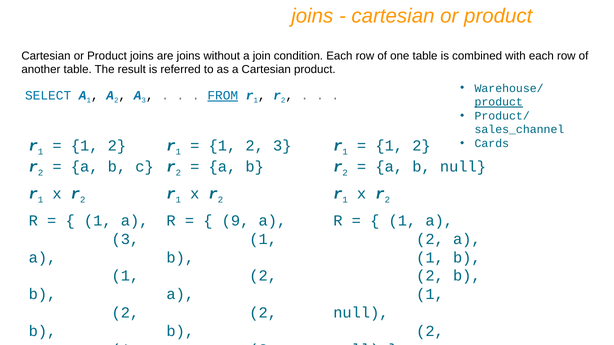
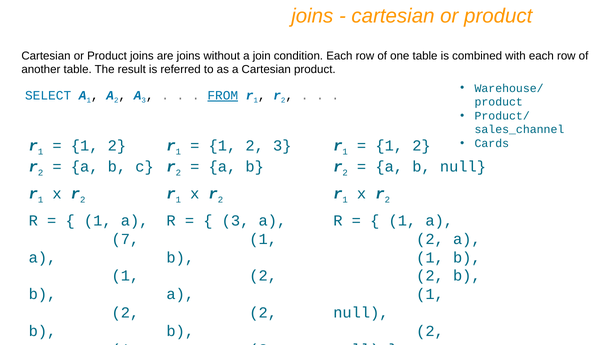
product underline: present -> none (499, 102)
9: 9 -> 3 (236, 221)
3: 3 -> 7 (125, 239)
